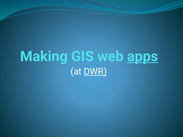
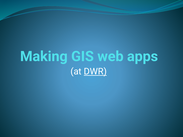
apps underline: present -> none (143, 56)
